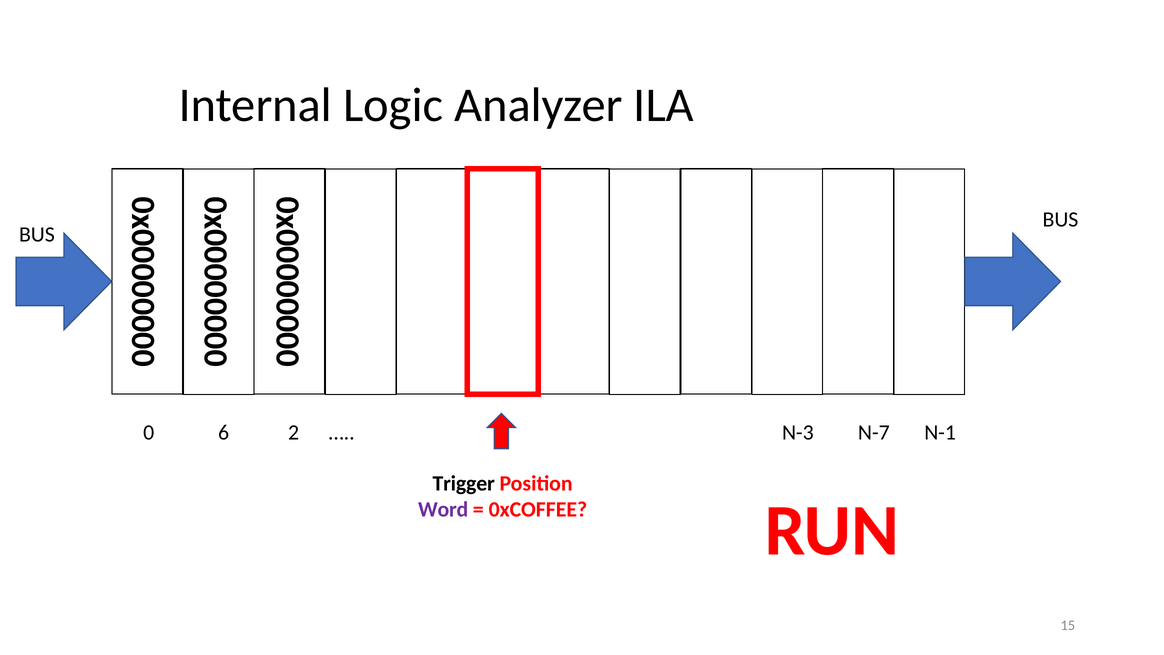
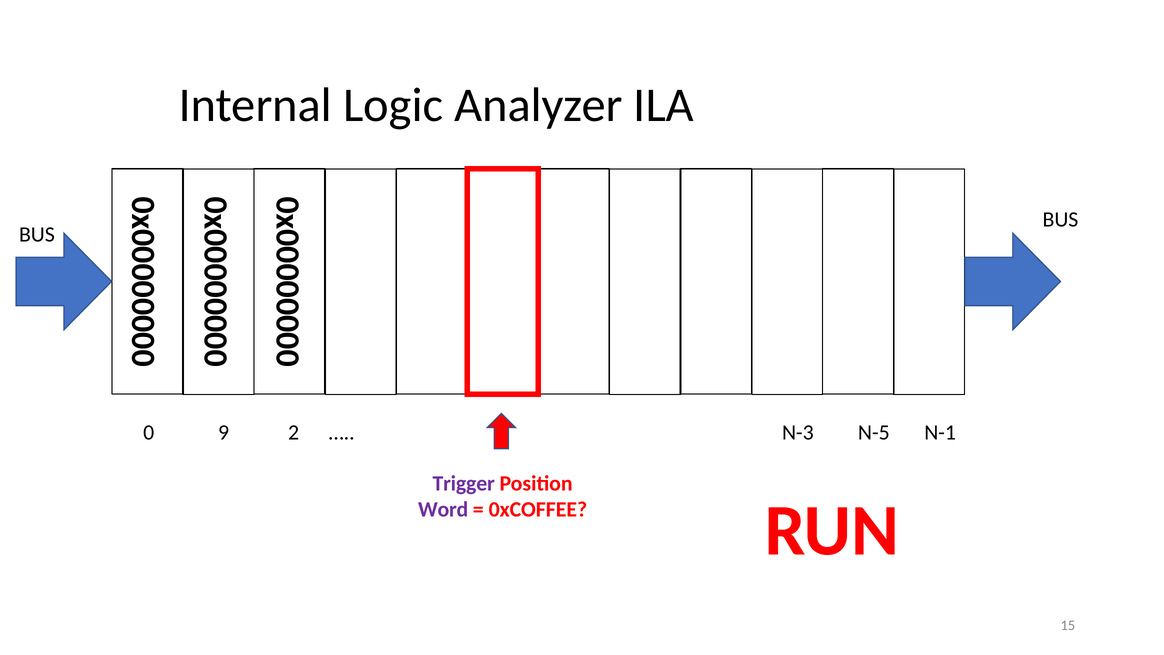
6: 6 -> 9 (224, 432)
N-7: N-7 -> N-5 (874, 432)
Trigger colour: black -> purple (464, 483)
